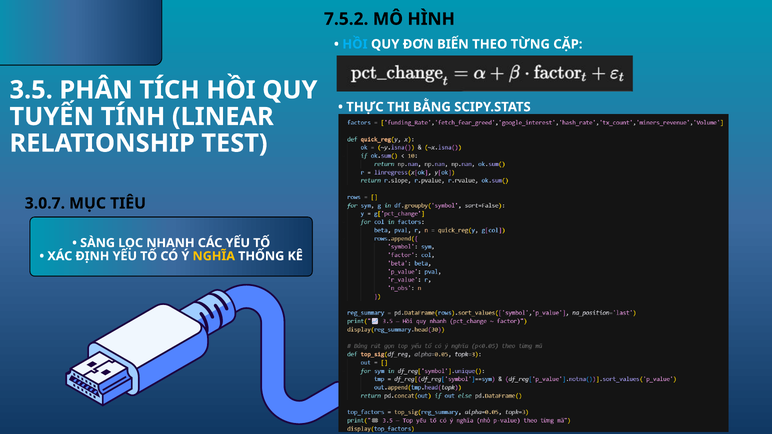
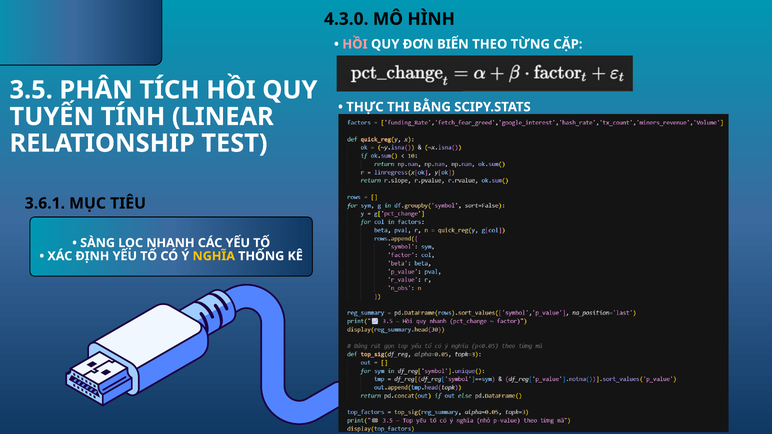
7.5.2: 7.5.2 -> 4.3.0 (346, 19)
HỒI colour: light blue -> pink (355, 44)
3.0.7: 3.0.7 -> 3.6.1 (45, 203)
